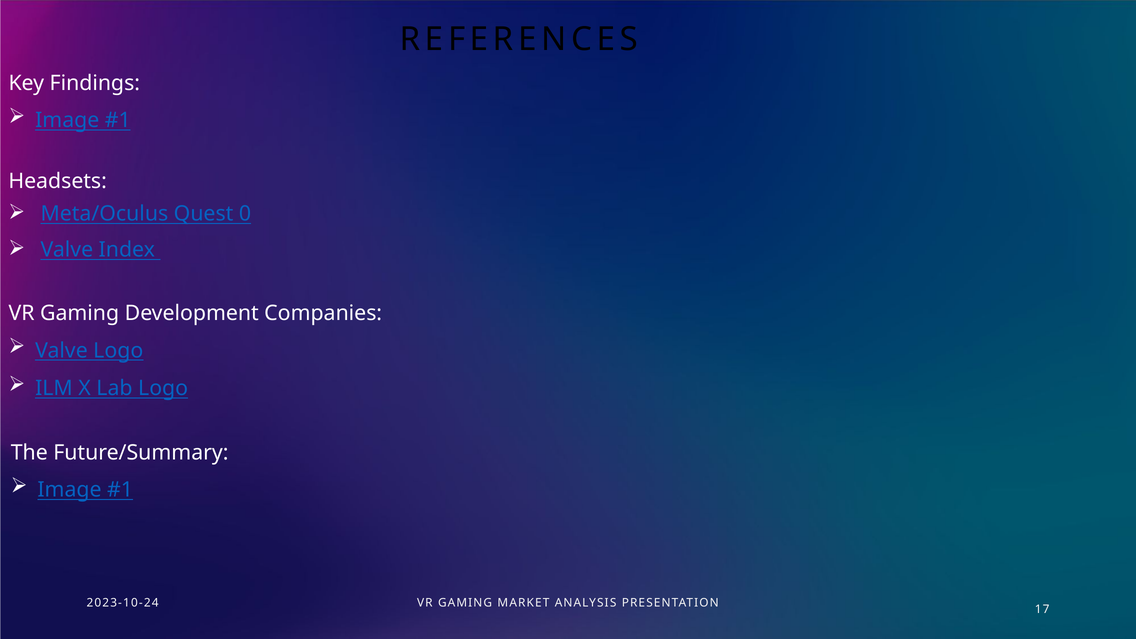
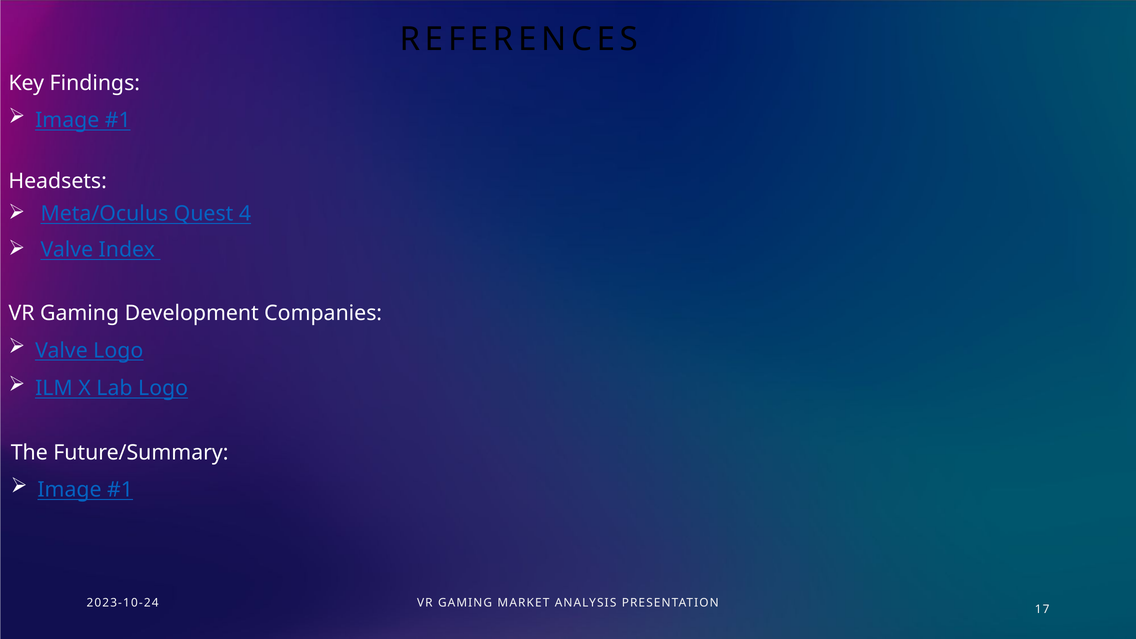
0: 0 -> 4 (245, 214)
